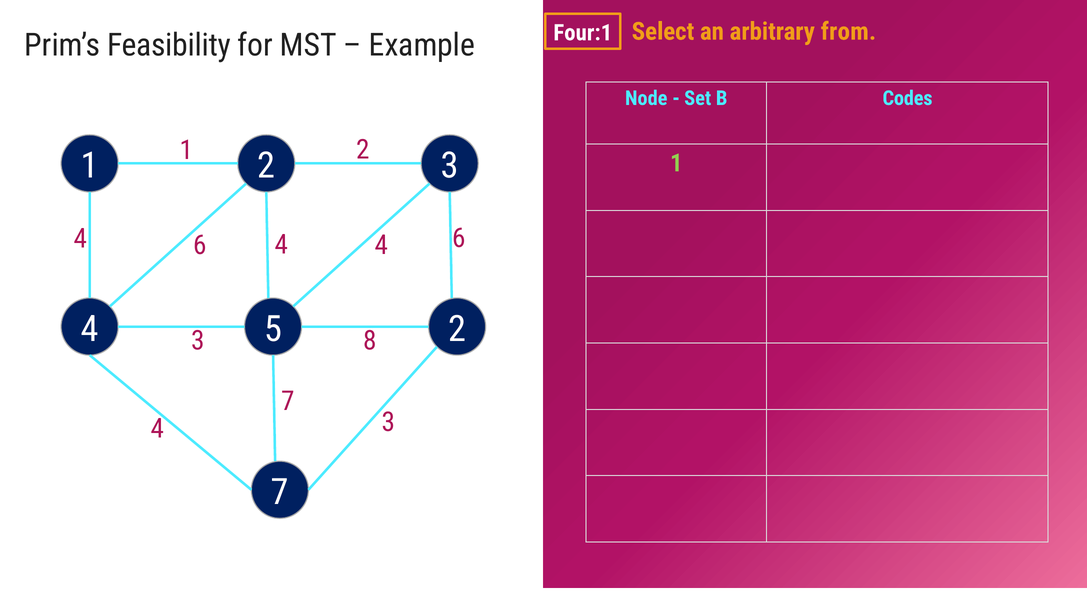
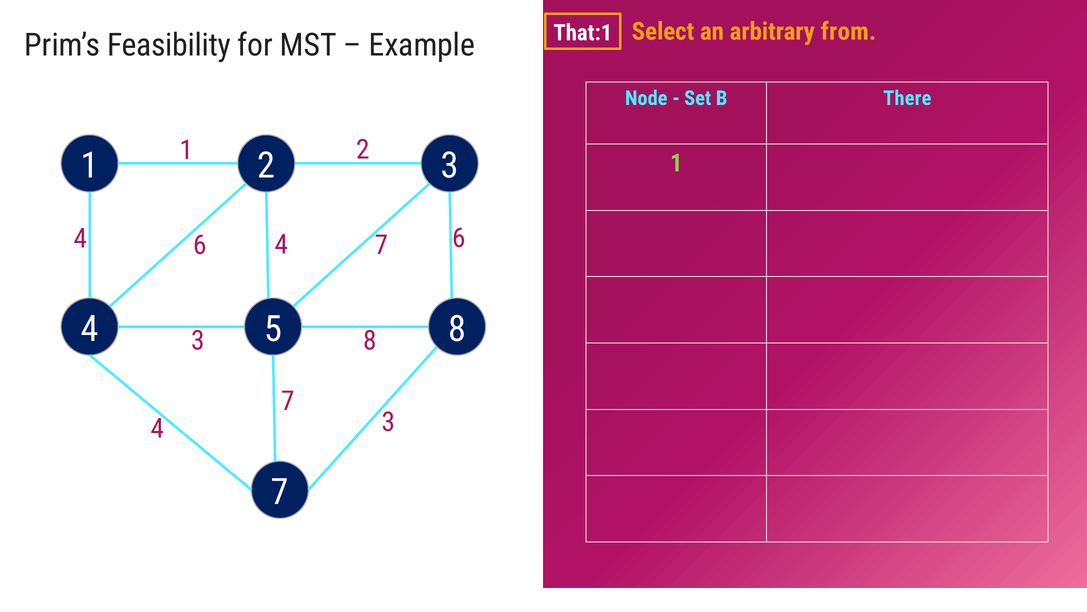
Four:1: Four:1 -> That:1 (583, 33)
Codes: Codes -> There (907, 98)
6 4 4: 4 -> 7 (382, 245)
5 2: 2 -> 8 (457, 329)
